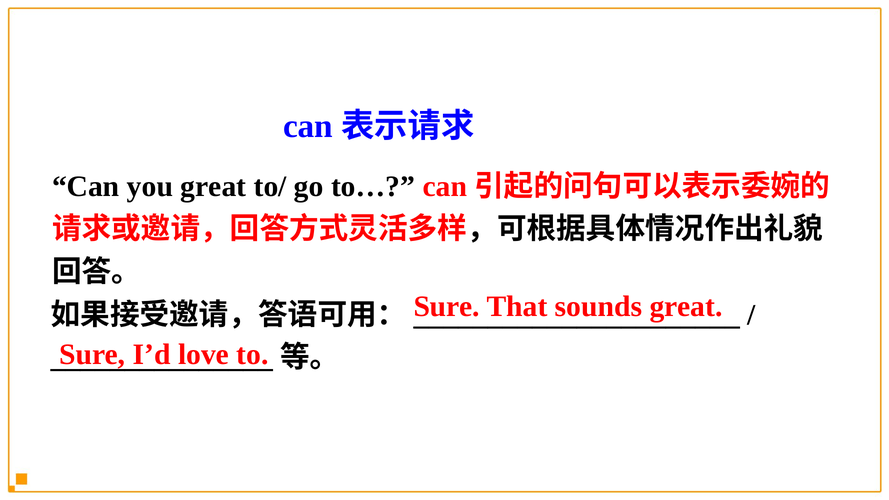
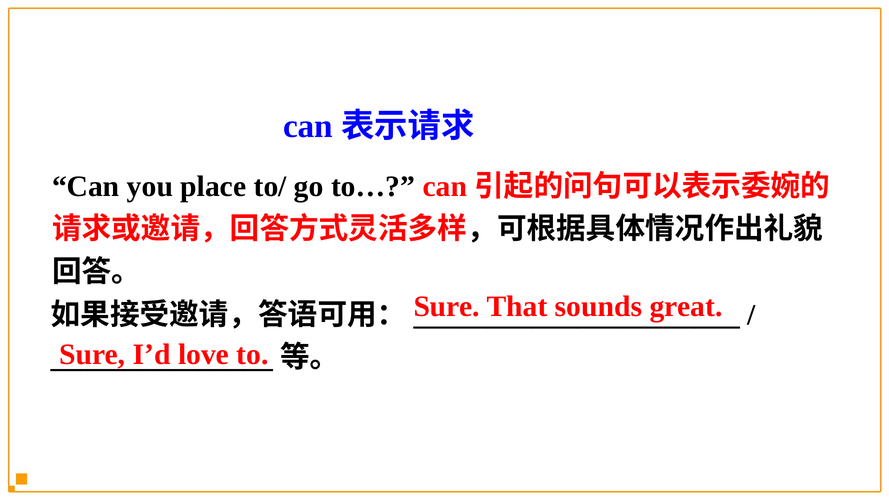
you great: great -> place (213, 186)
